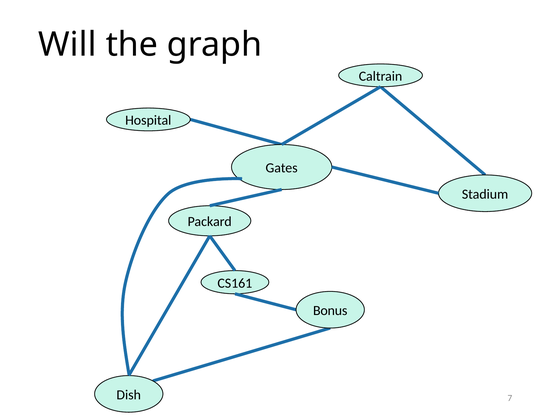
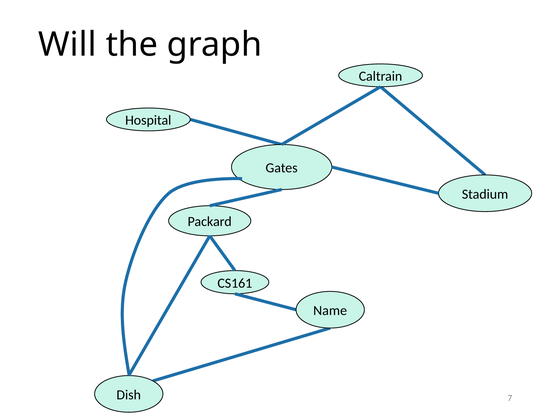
Bonus: Bonus -> Name (330, 311)
